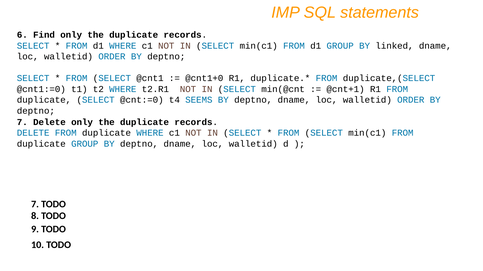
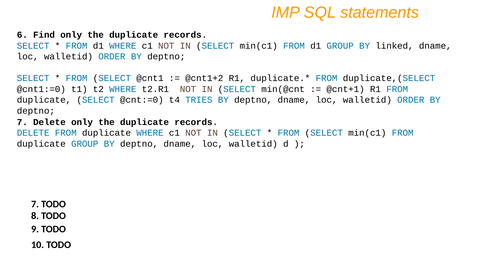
@cnt1+0: @cnt1+0 -> @cnt1+2 (204, 78)
SEEMS: SEEMS -> TRIES (199, 100)
